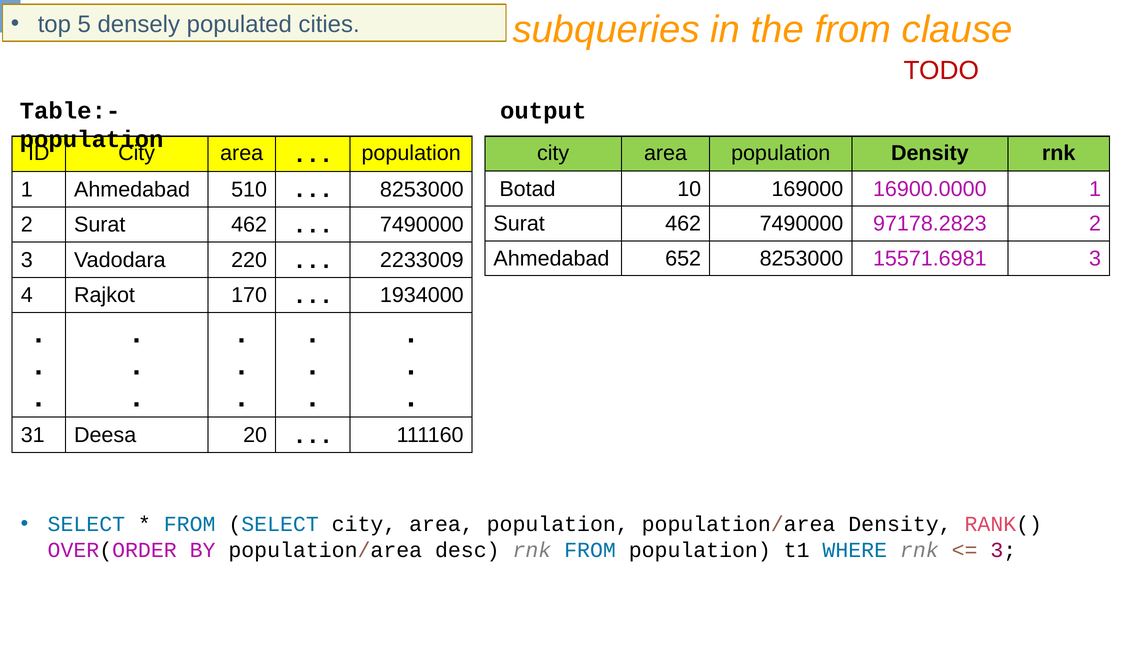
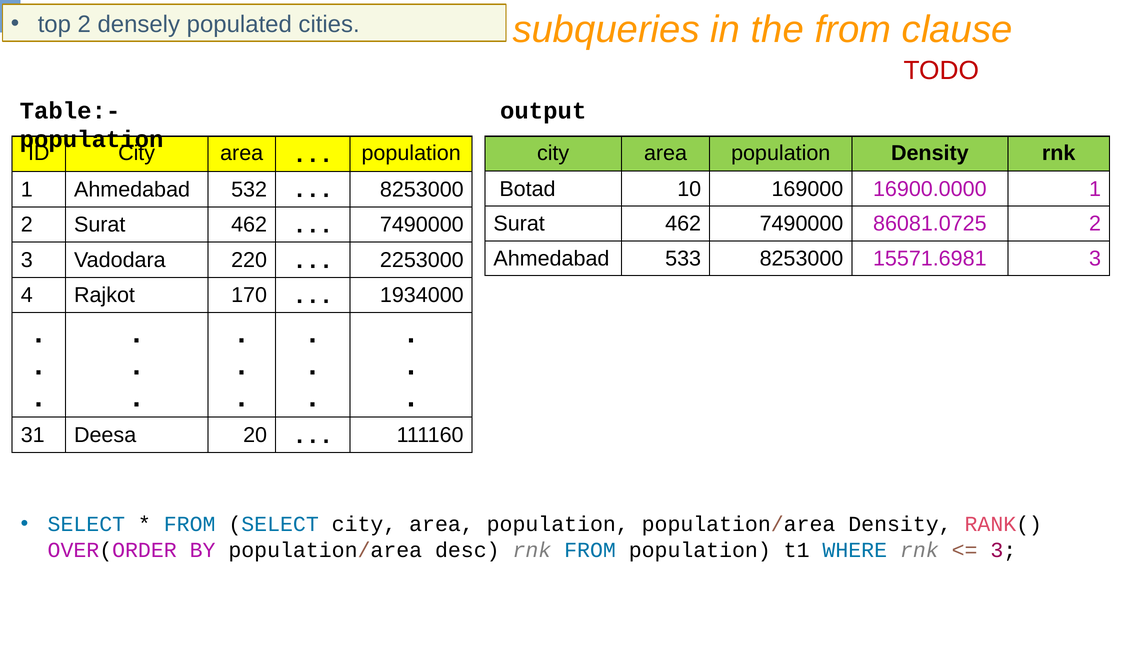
top 5: 5 -> 2 (84, 24)
510: 510 -> 532 (249, 190)
97178.2823: 97178.2823 -> 86081.0725 (930, 224)
652: 652 -> 533 (683, 259)
2233009: 2233009 -> 2253000 (422, 260)
